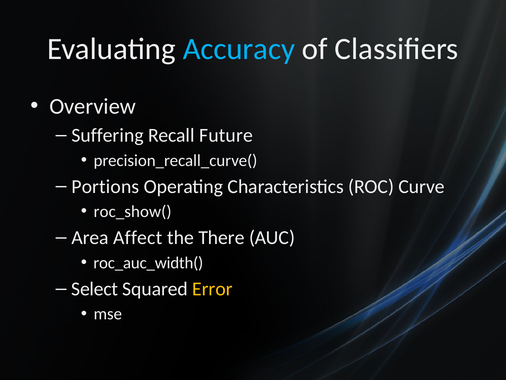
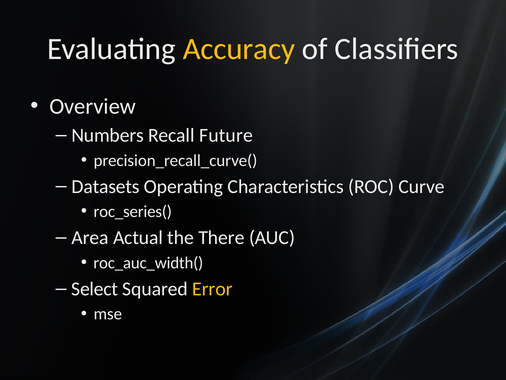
Accuracy colour: light blue -> yellow (239, 49)
Suffering: Suffering -> Numbers (108, 135)
Portions: Portions -> Datasets (106, 186)
roc_show(: roc_show( -> roc_series( (133, 211)
Affect: Affect -> Actual (138, 237)
